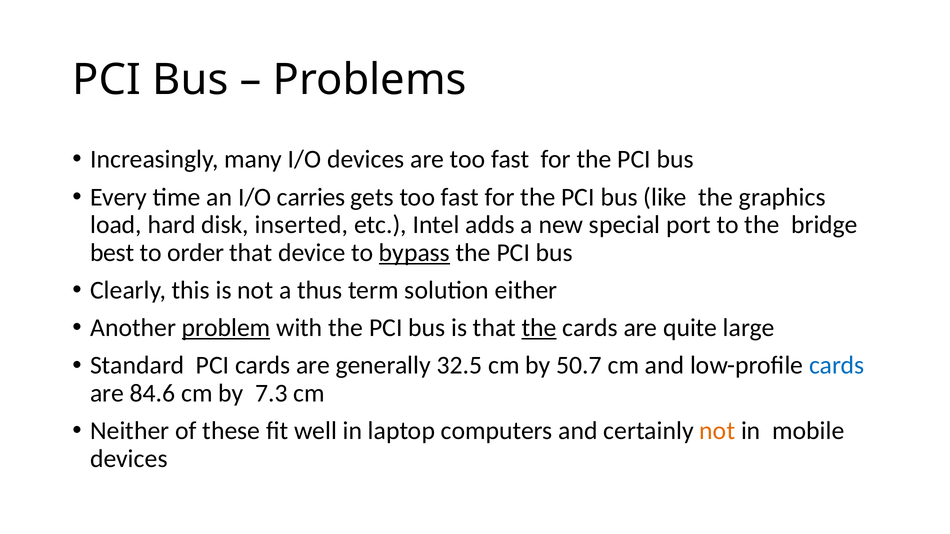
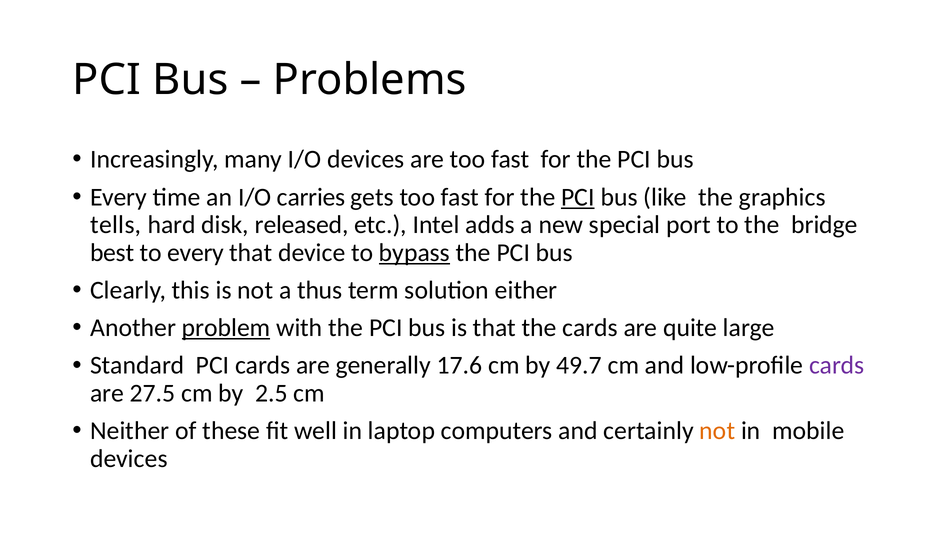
PCI underline: none -> present (578, 197)
load: load -> tells (116, 225)
inserted: inserted -> released (302, 225)
to order: order -> every (196, 253)
the underline: present -> none (539, 328)
32.5: 32.5 -> 17.6 (459, 366)
50.7: 50.7 -> 49.7 (579, 366)
cards colour: blue -> purple (837, 366)
84.6: 84.6 -> 27.5 (153, 394)
7.3: 7.3 -> 2.5 (271, 394)
